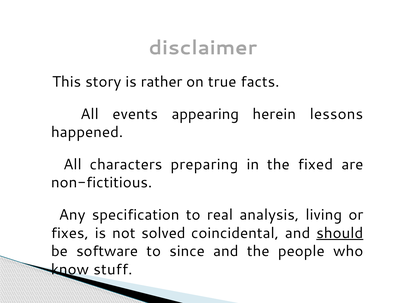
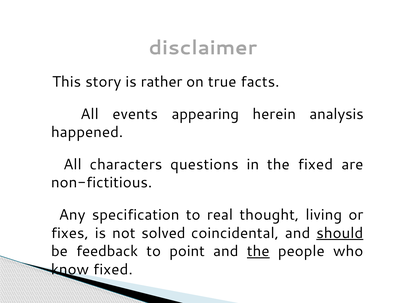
lessons: lessons -> analysis (337, 114)
preparing: preparing -> questions (204, 164)
analysis: analysis -> thought (269, 215)
software: software -> feedback (107, 251)
since: since -> point (187, 251)
the underline: none -> present (258, 251)
know stuff: stuff -> fixed (113, 269)
